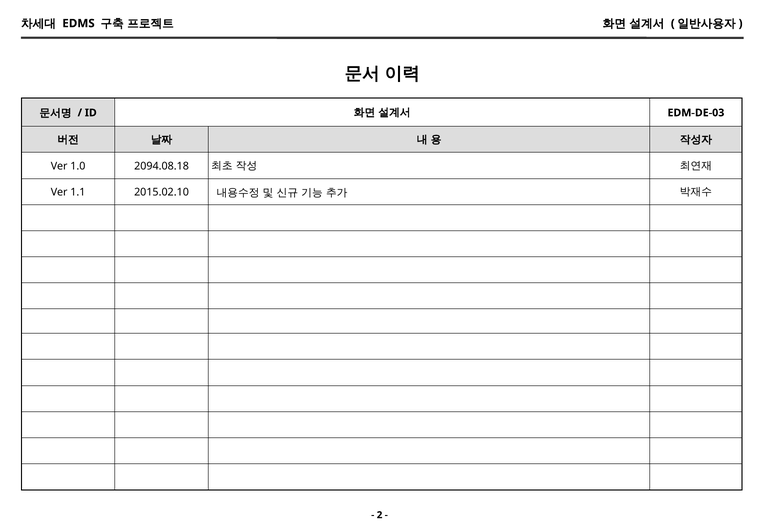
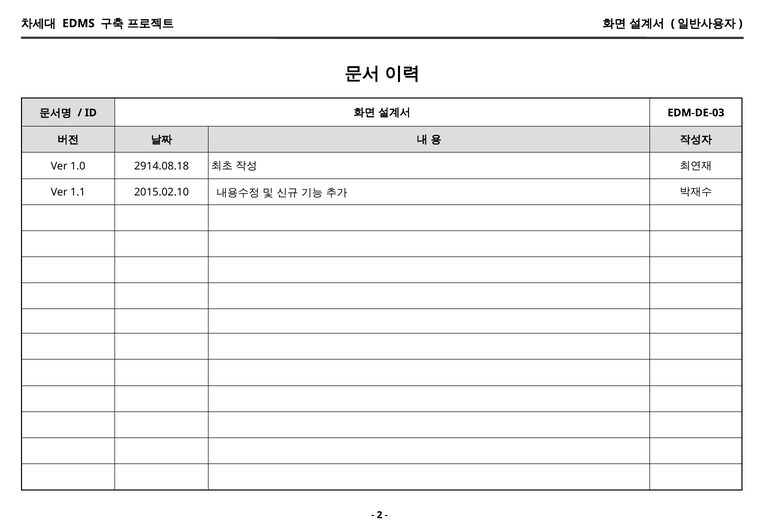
2094.08.18: 2094.08.18 -> 2914.08.18 (162, 166)
